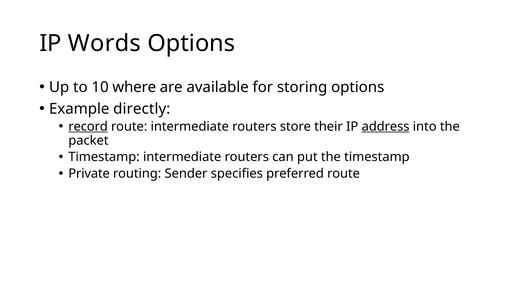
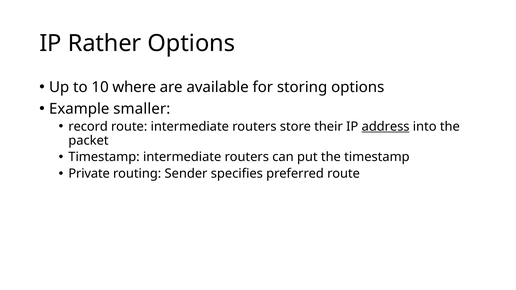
Words: Words -> Rather (105, 43)
directly: directly -> smaller (142, 109)
record underline: present -> none (88, 127)
